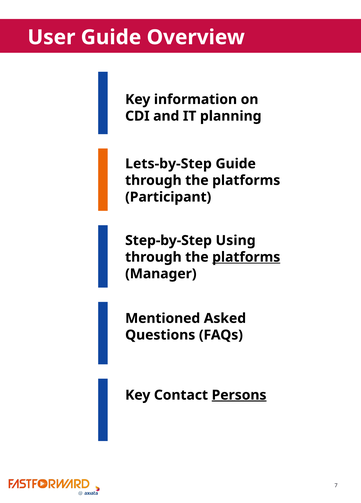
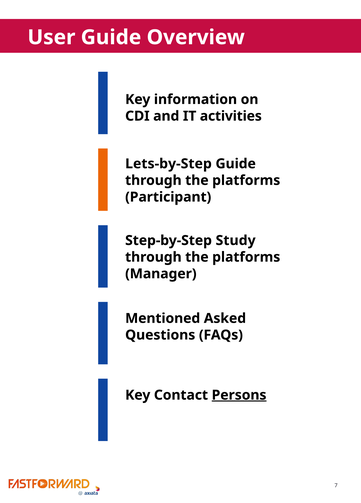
planning: planning -> activities (231, 116)
Using: Using -> Study (236, 241)
platforms underline: present -> none (246, 257)
